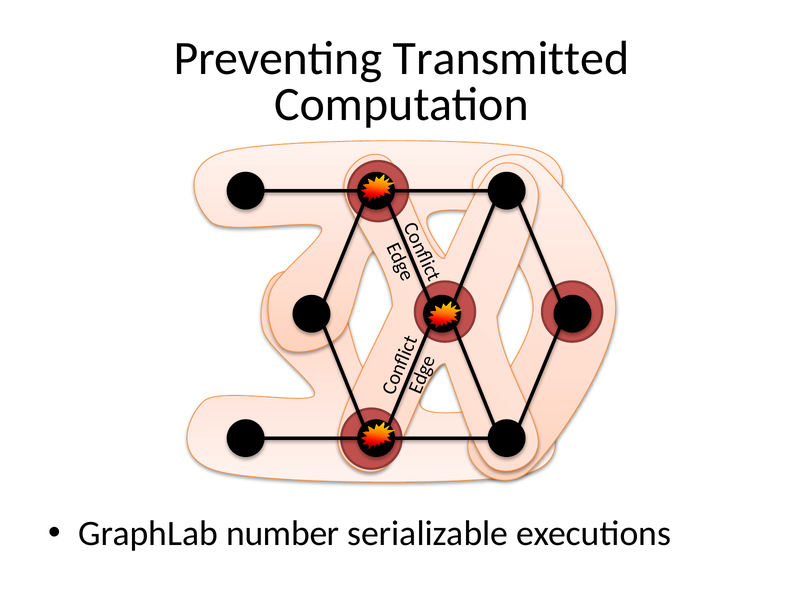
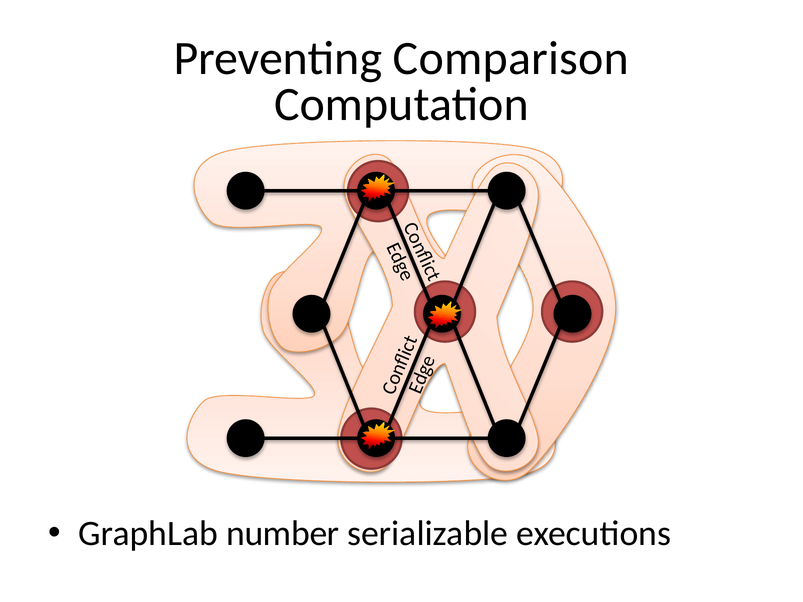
Transmitted: Transmitted -> Comparison (511, 58)
